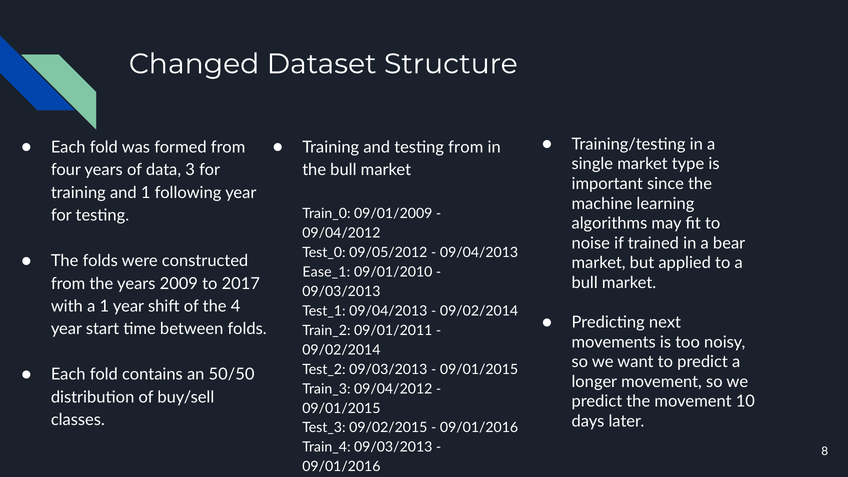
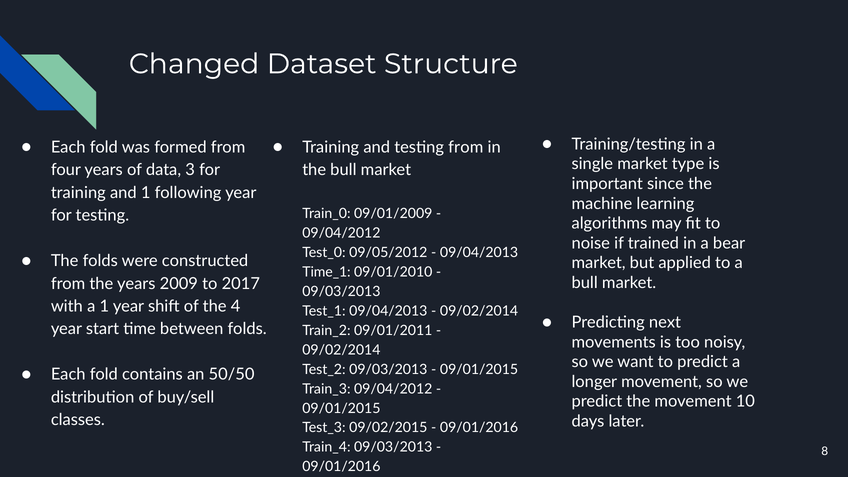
Ease_1: Ease_1 -> Time_1 (326, 272)
